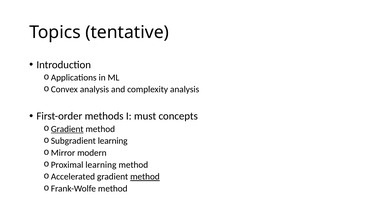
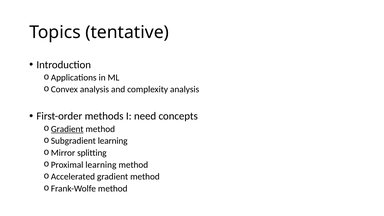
must: must -> need (145, 116)
modern: modern -> splitting (92, 153)
method underline: present -> none (145, 177)
